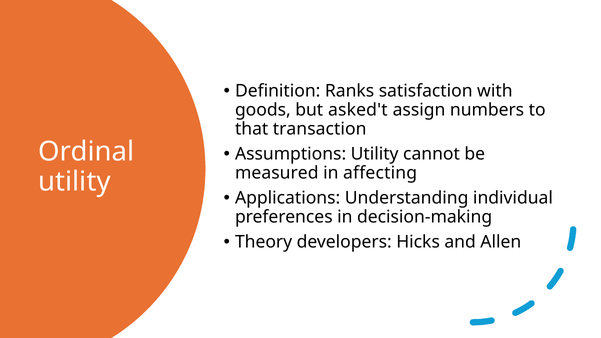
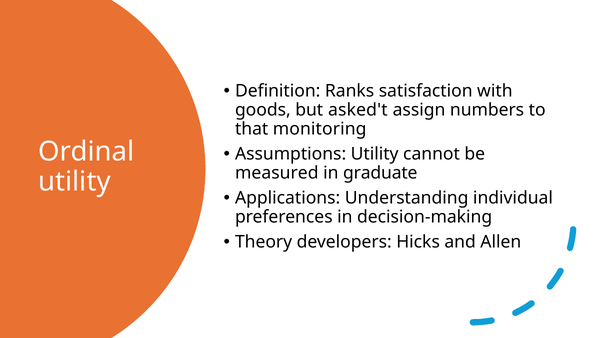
transaction: transaction -> monitoring (320, 129)
affecting: affecting -> graduate (380, 173)
